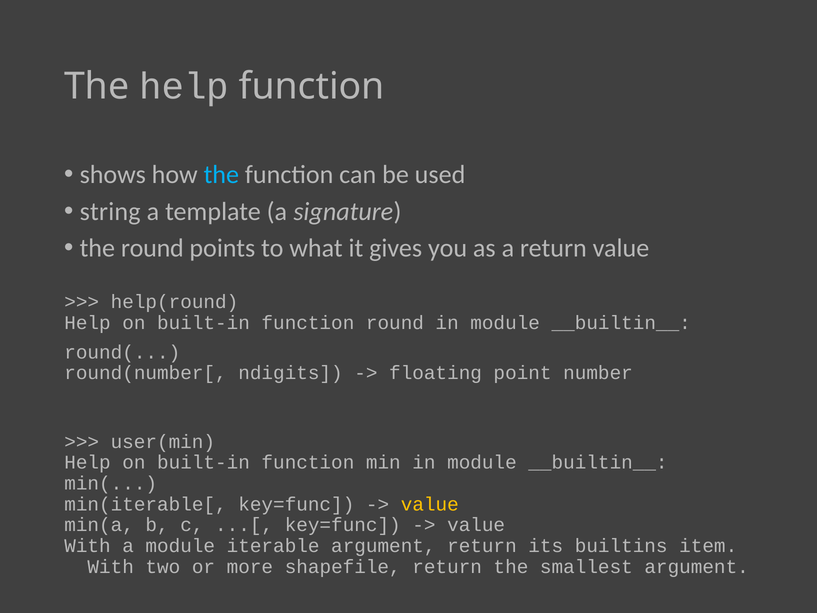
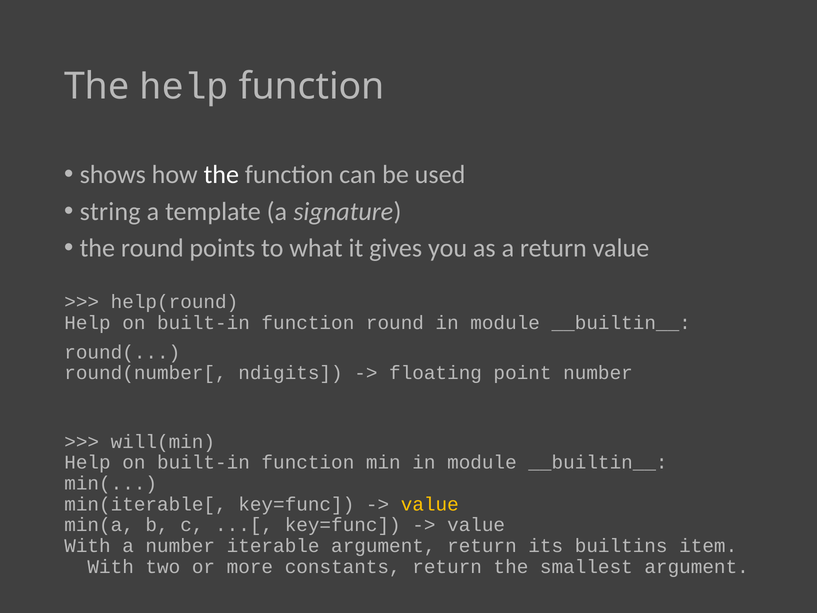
the colour: light blue -> white (221, 175)
user(min: user(min -> will(min (163, 442)
a module: module -> number (180, 546)
shapefile: shapefile -> constants (343, 567)
